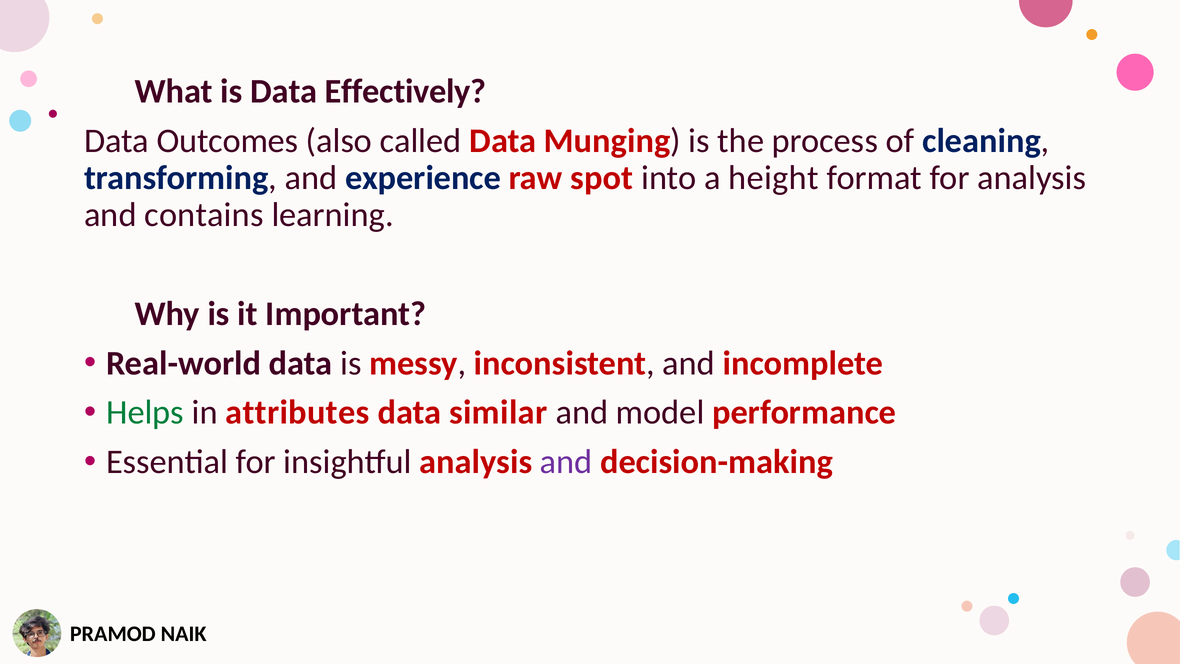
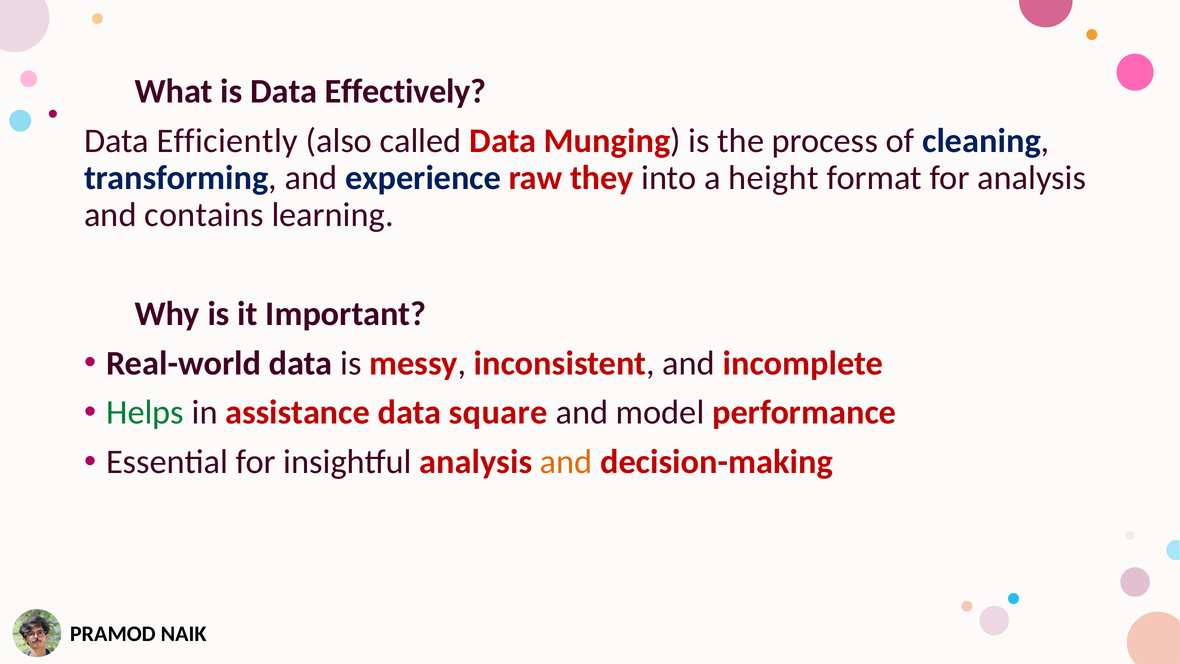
Outcomes: Outcomes -> Efficiently (227, 141)
spot: spot -> they (602, 178)
attributes: attributes -> assistance (298, 412)
similar: similar -> square (498, 412)
and colour: purple -> orange (566, 462)
